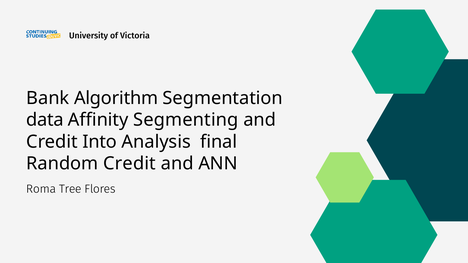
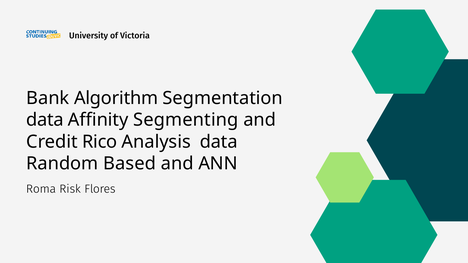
Into: Into -> Rico (100, 142)
Analysis final: final -> data (219, 142)
Random Credit: Credit -> Based (130, 164)
Tree: Tree -> Risk (70, 189)
